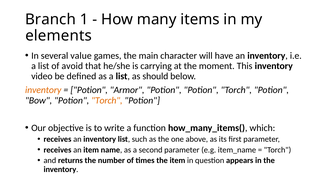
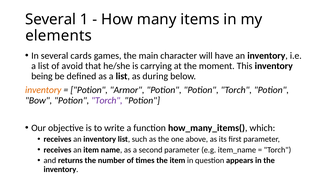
Branch: Branch -> Several (51, 19)
value: value -> cards (81, 56)
video: video -> being (42, 76)
should: should -> during (155, 76)
Torch colour: orange -> purple (107, 100)
